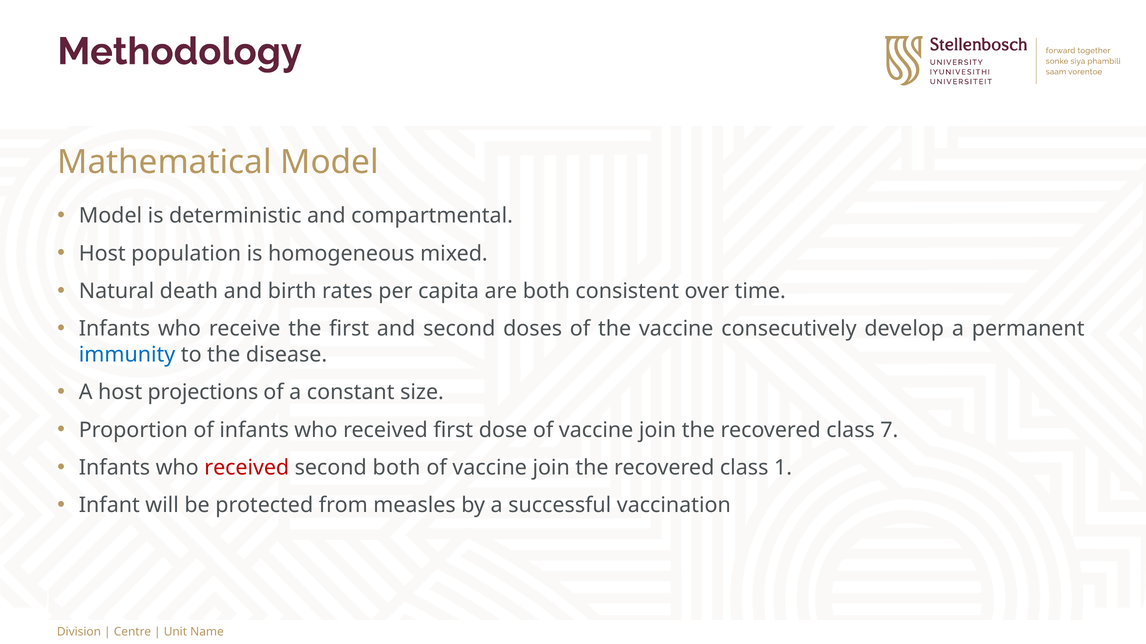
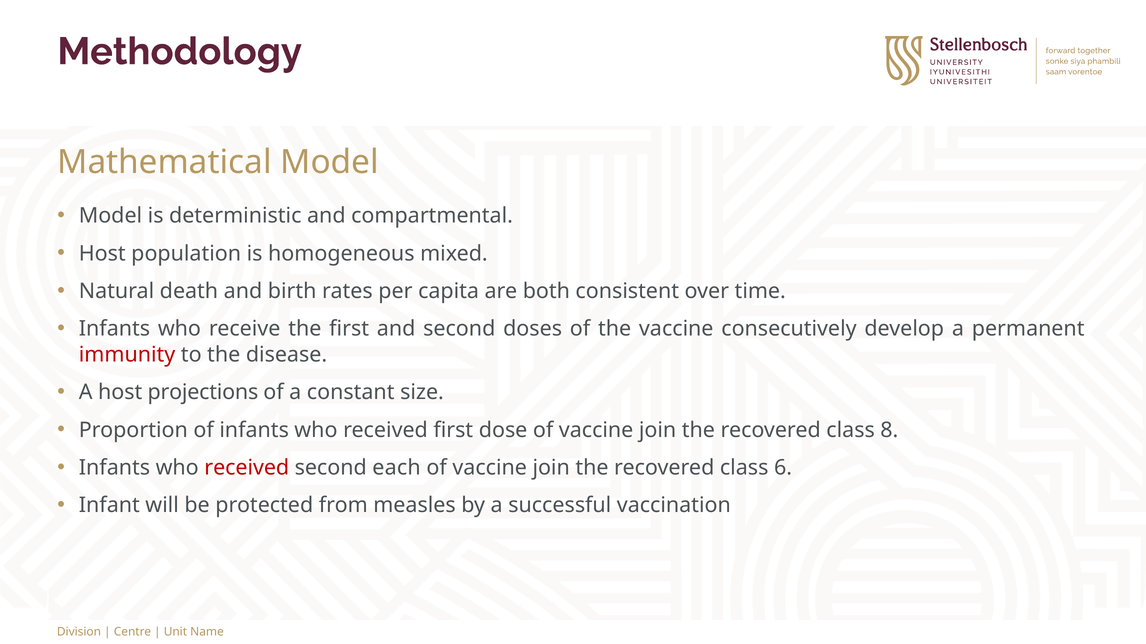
immunity colour: blue -> red (127, 355)
7: 7 -> 8 (889, 430)
second both: both -> each (397, 468)
1: 1 -> 6 (783, 468)
